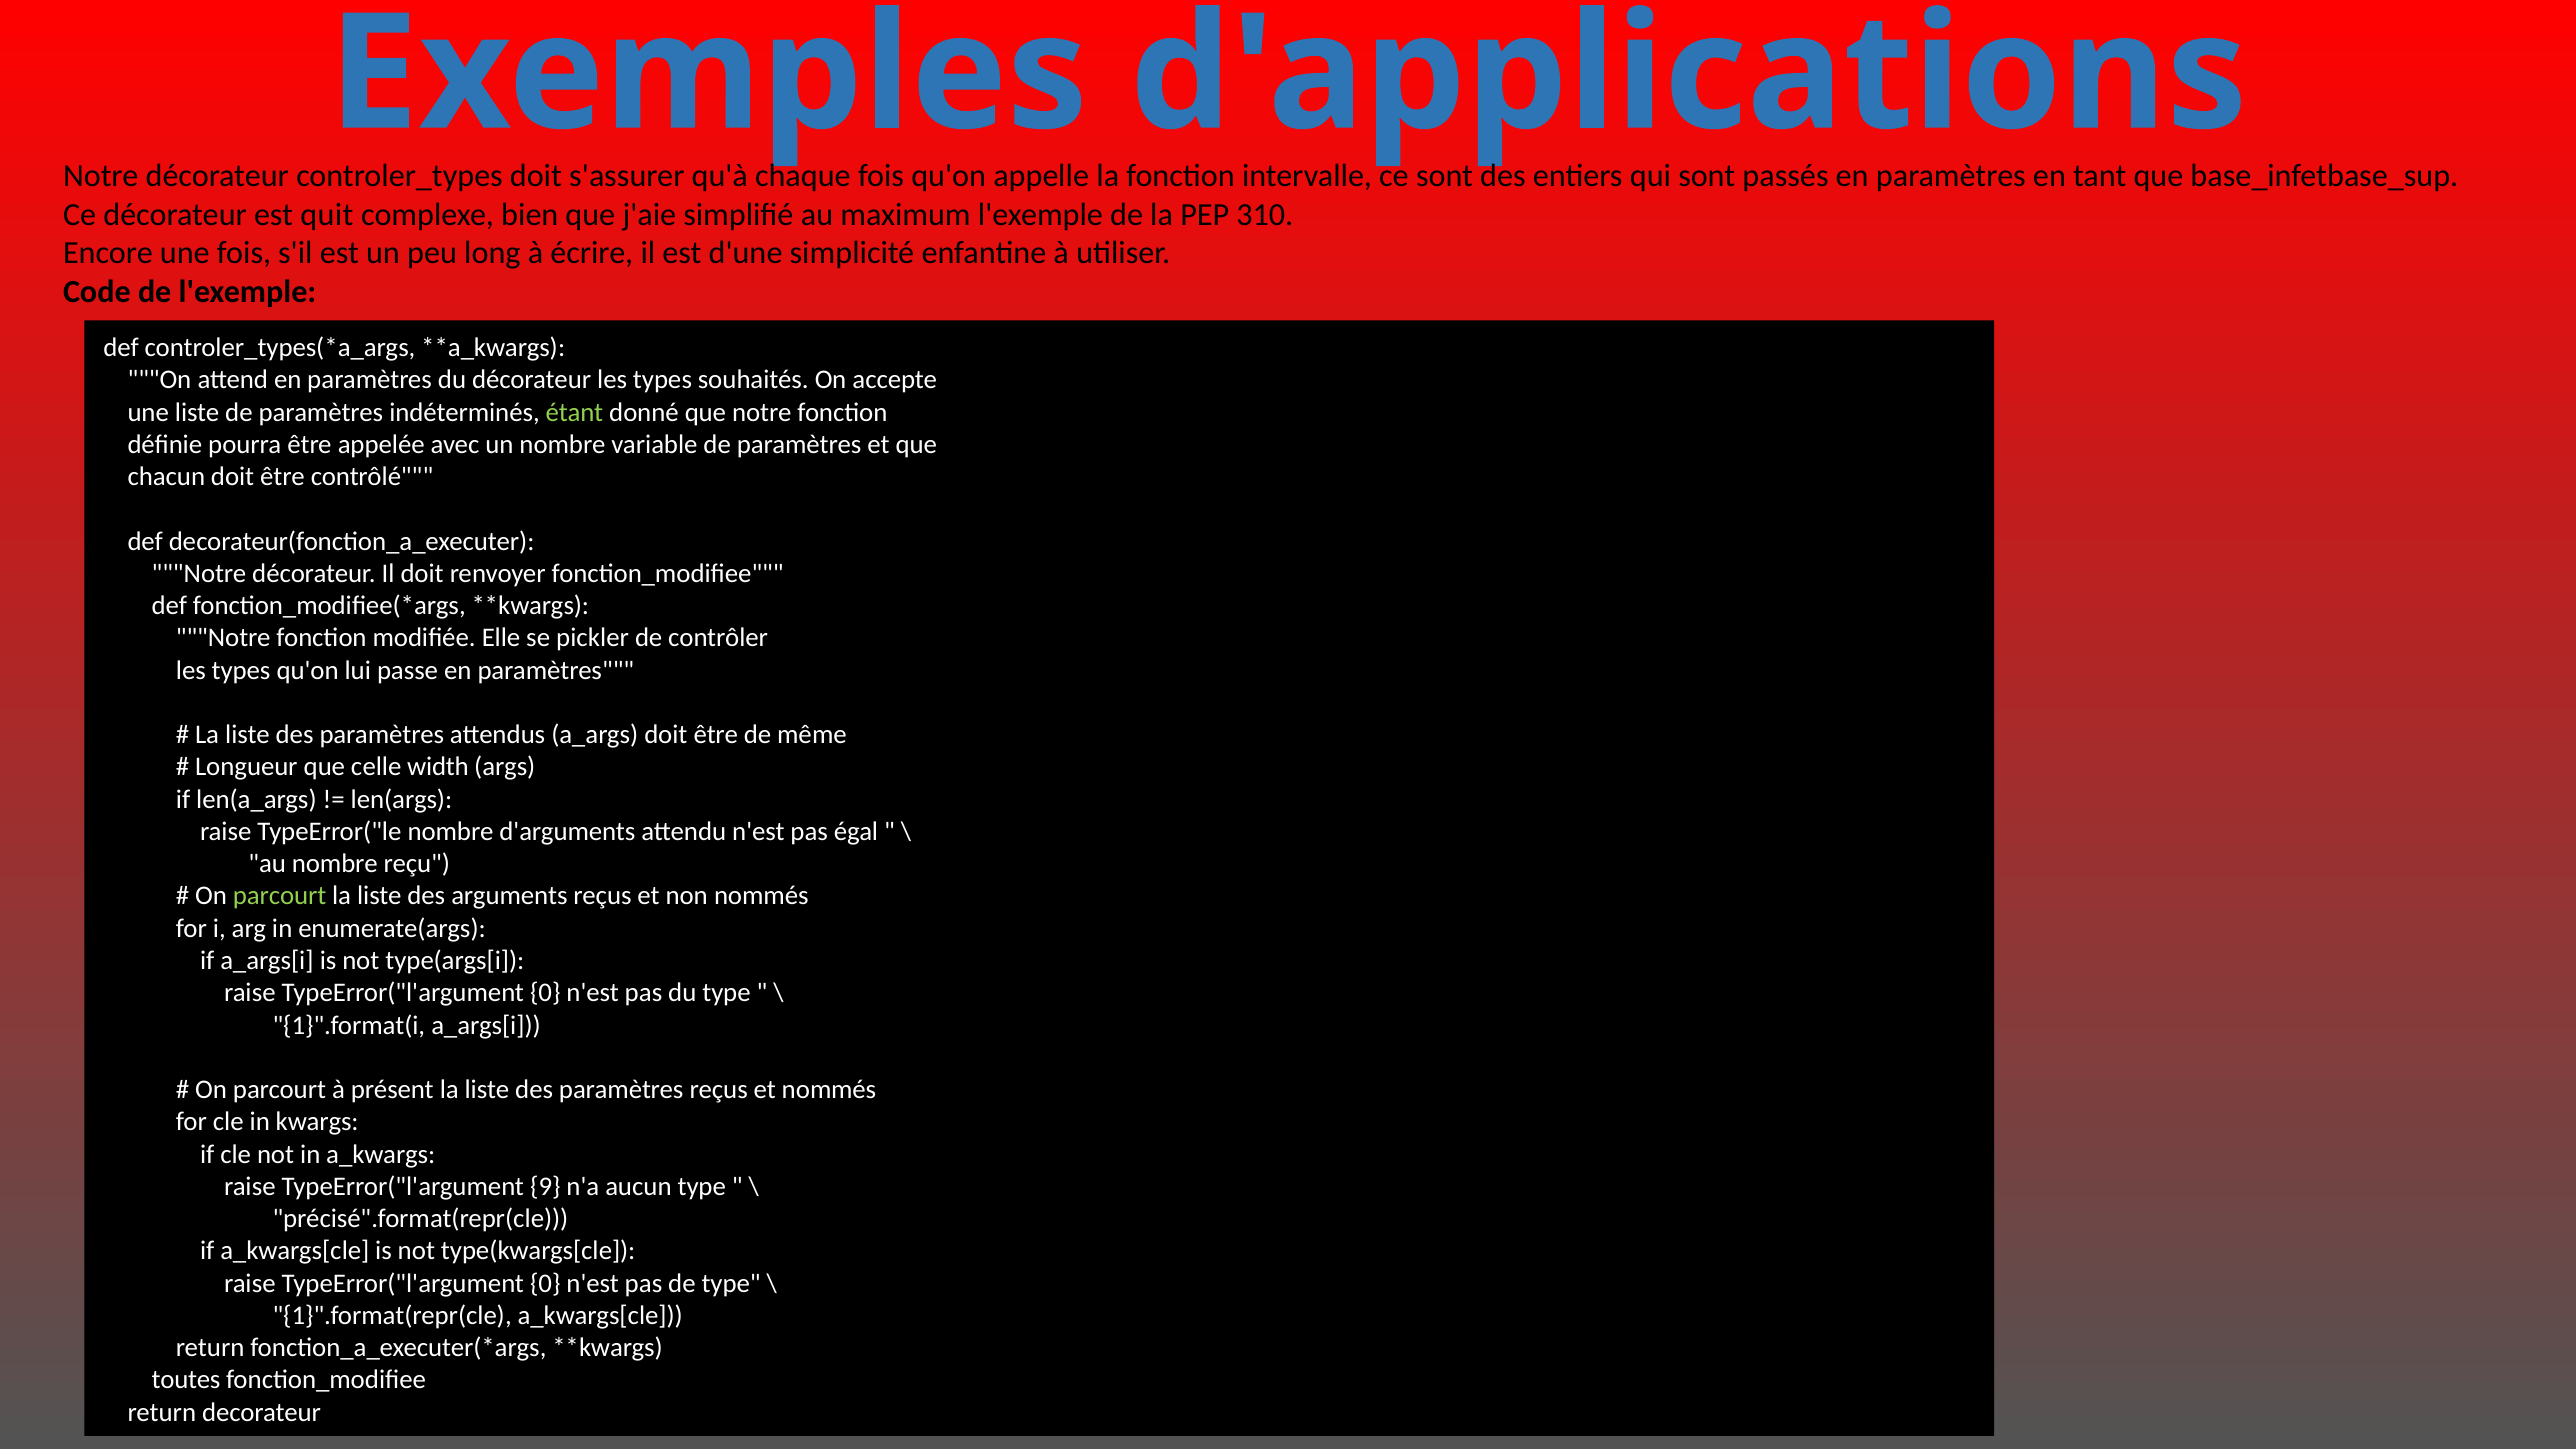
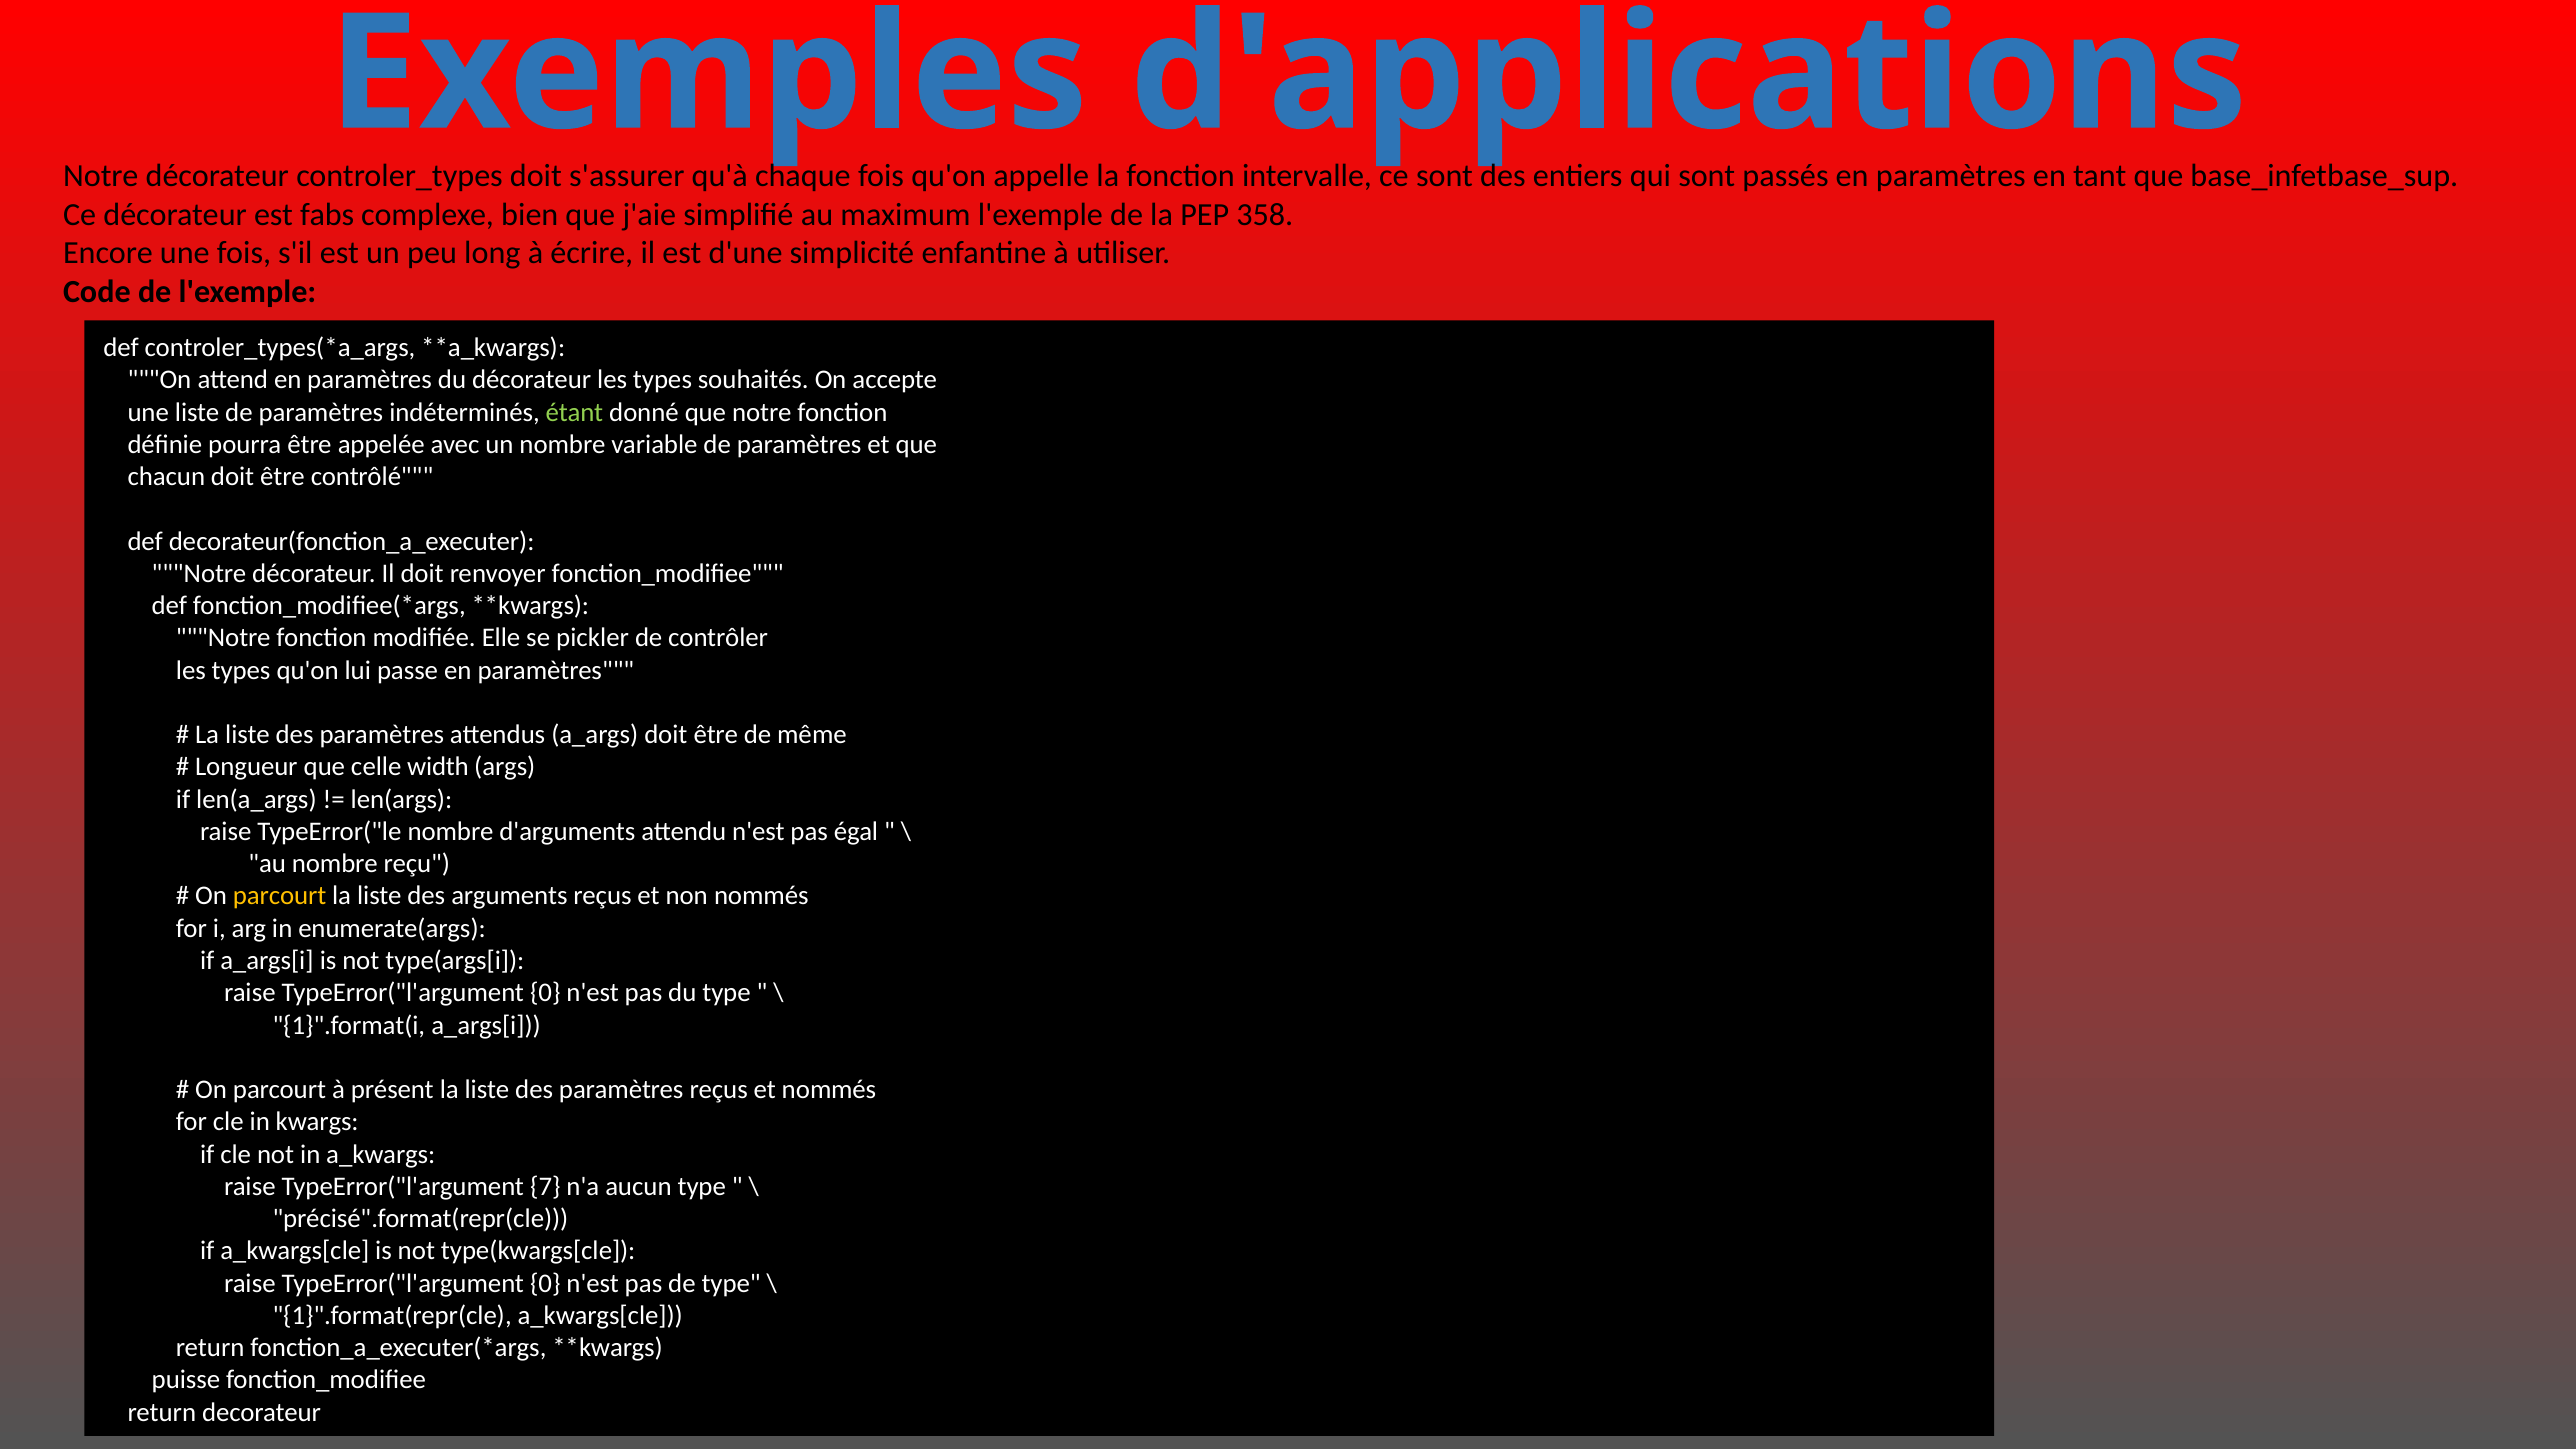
quit: quit -> fabs (327, 215)
310: 310 -> 358 (1265, 215)
parcourt colour: light green -> yellow (280, 896)
9: 9 -> 7 (545, 1186)
toutes: toutes -> puisse (186, 1380)
